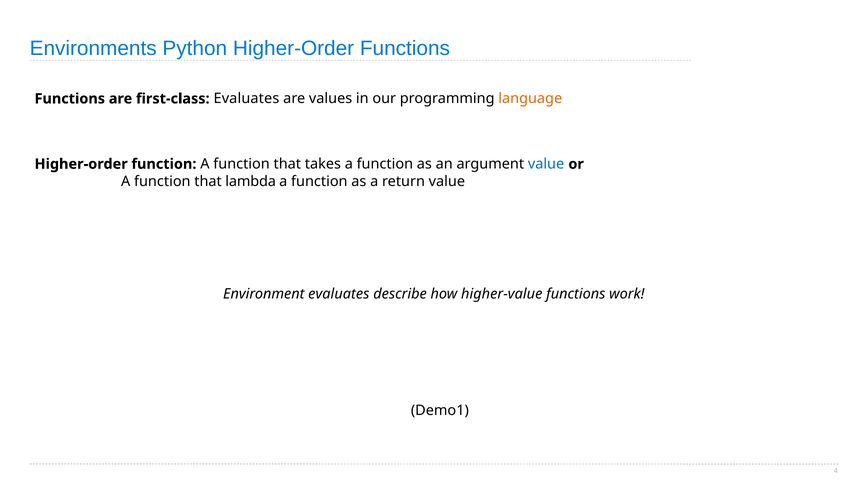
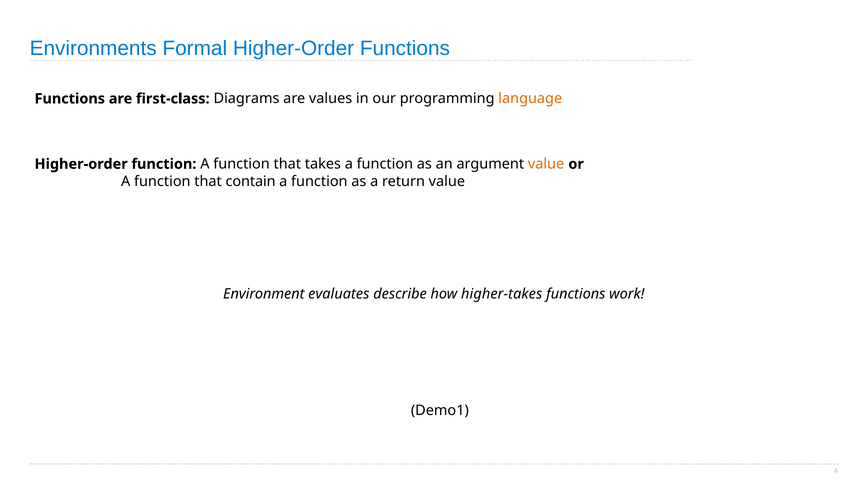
Python: Python -> Formal (195, 48)
first-class Evaluates: Evaluates -> Diagrams (247, 99)
value colour: blue -> orange (546, 164)
lambda: lambda -> contain (251, 181)
higher-value: higher-value -> higher-takes (502, 294)
